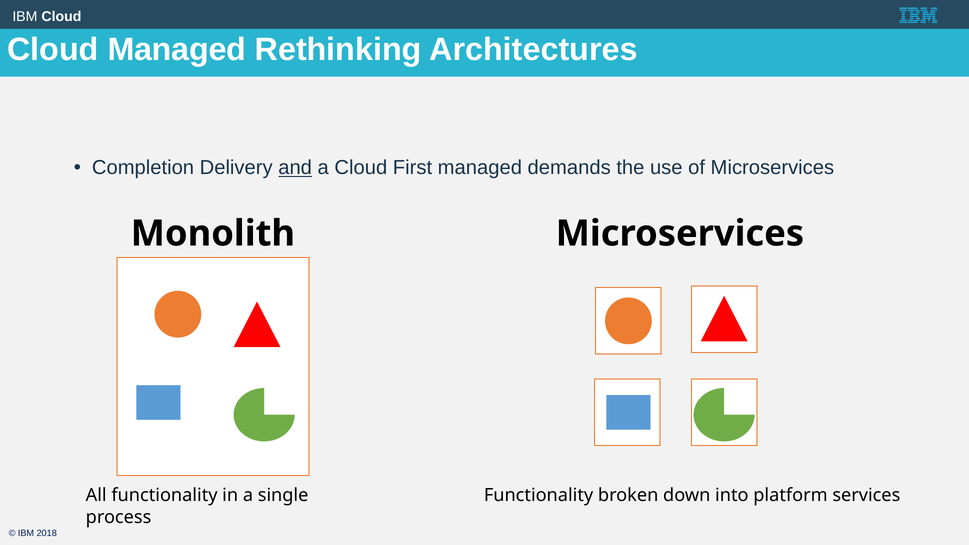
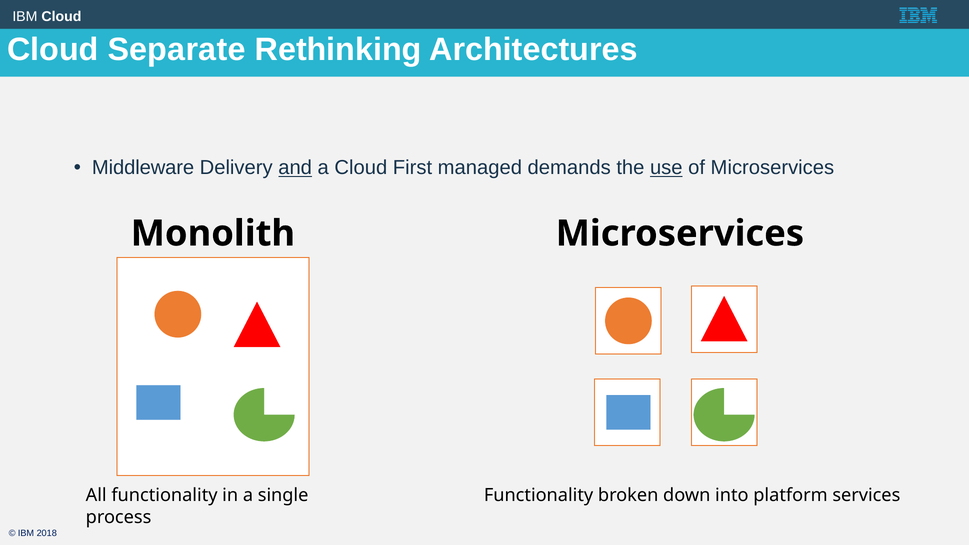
Cloud Managed: Managed -> Separate (177, 50)
Completion: Completion -> Middleware (143, 168)
use underline: none -> present (666, 168)
